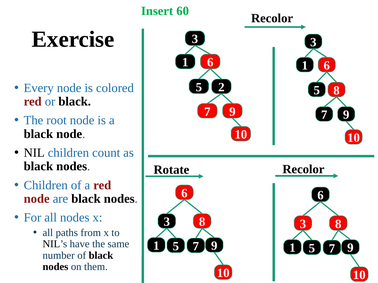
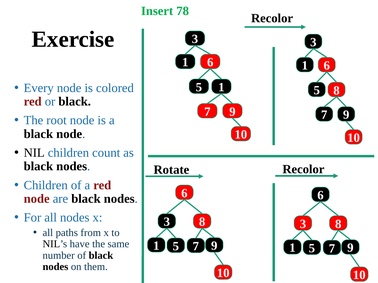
60: 60 -> 78 (183, 11)
5 2: 2 -> 1 (221, 87)
